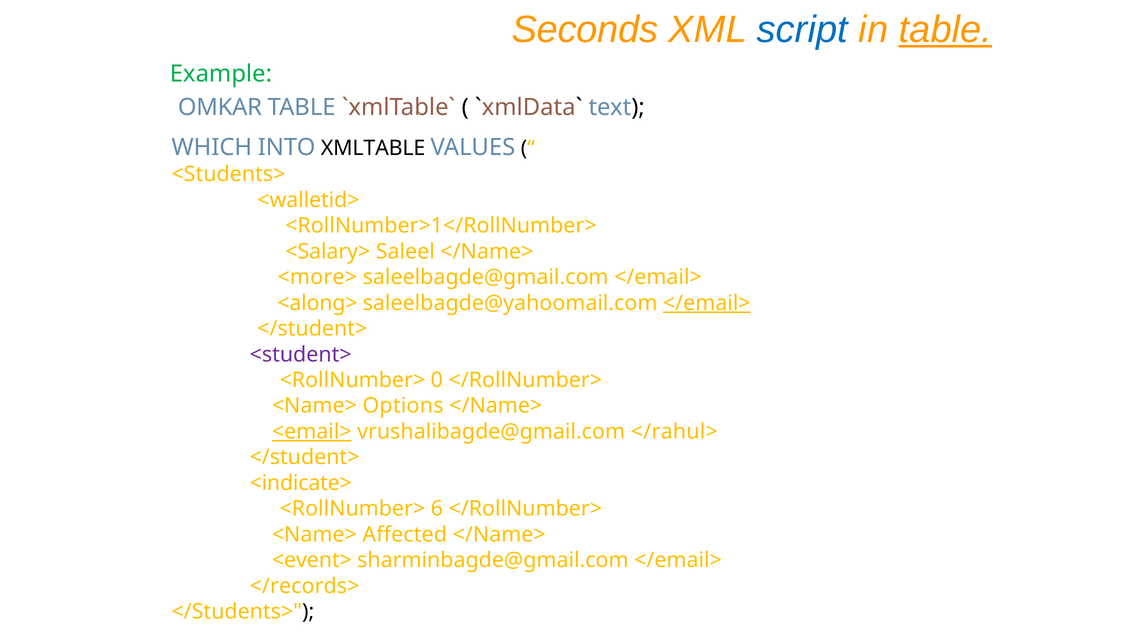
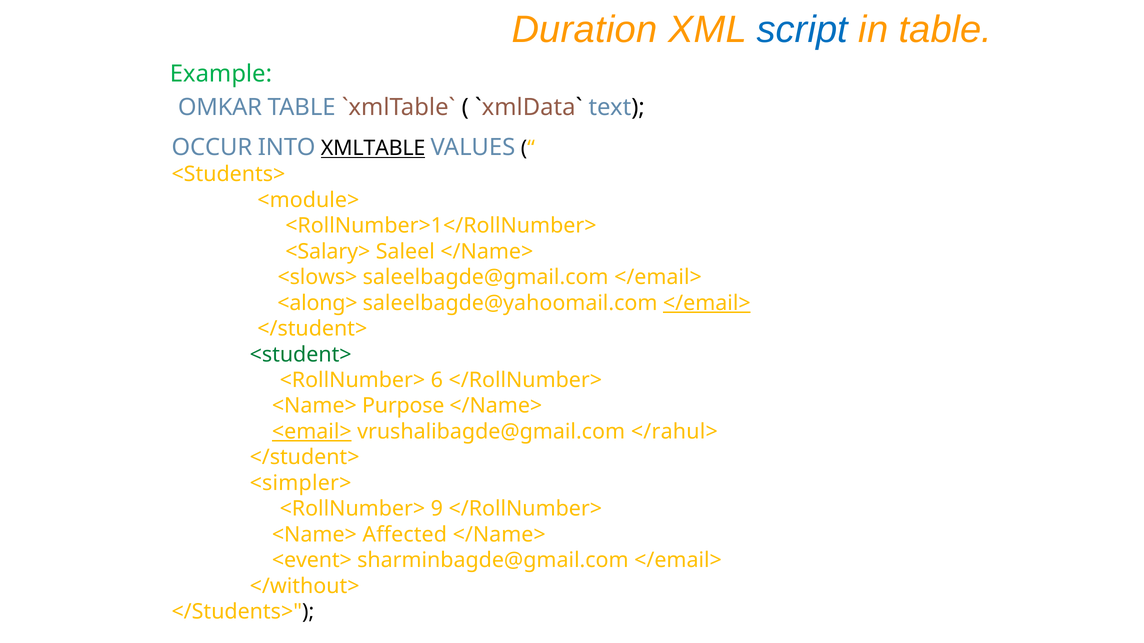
Seconds: Seconds -> Duration (585, 30)
table underline: present -> none (945, 30)
WHICH: WHICH -> OCCUR (212, 148)
XMLTABLE underline: none -> present (373, 148)
<walletid>: <walletid> -> <module> (308, 200)
<more>: <more> -> <slows> (317, 278)
<student> colour: purple -> green (301, 355)
0: 0 -> 6 (437, 380)
Options: Options -> Purpose (403, 406)
<indicate>: <indicate> -> <simpler> (301, 483)
6: 6 -> 9 (437, 509)
</records>: </records> -> </without> (305, 586)
